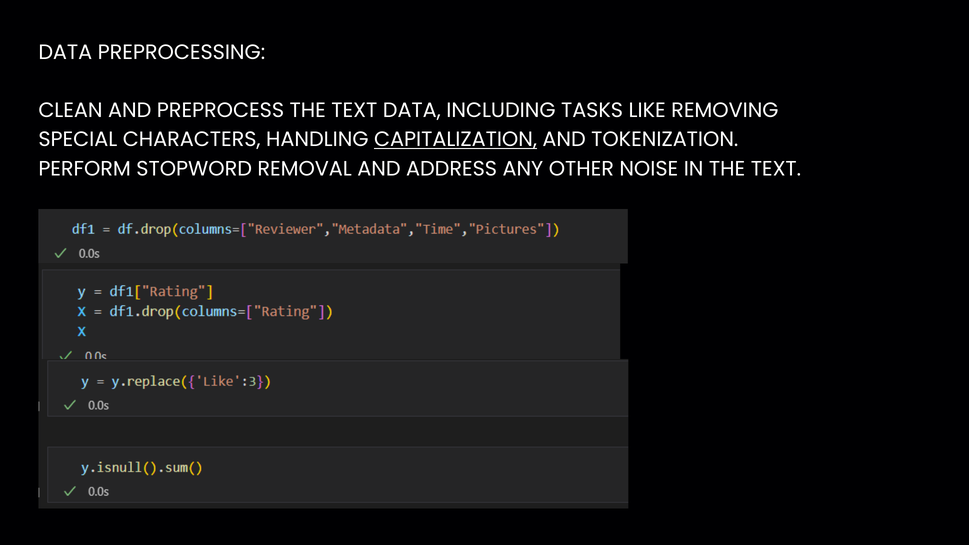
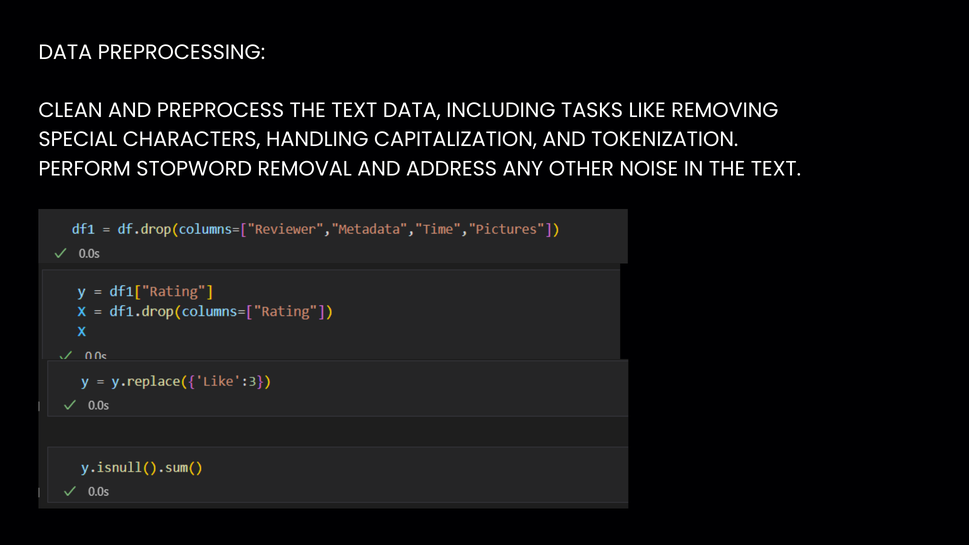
CAPITALIZATION underline: present -> none (456, 140)
